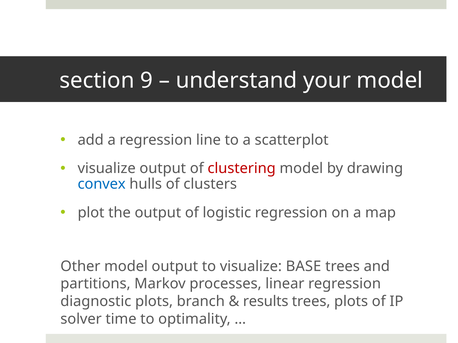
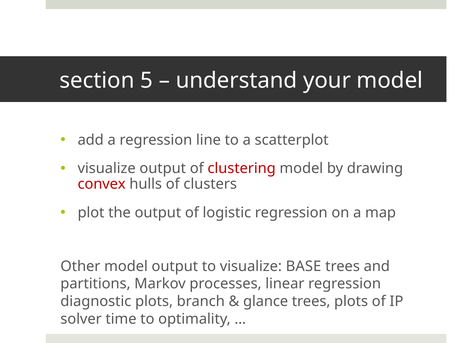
9: 9 -> 5 (147, 81)
convex colour: blue -> red (102, 184)
results: results -> glance (266, 302)
